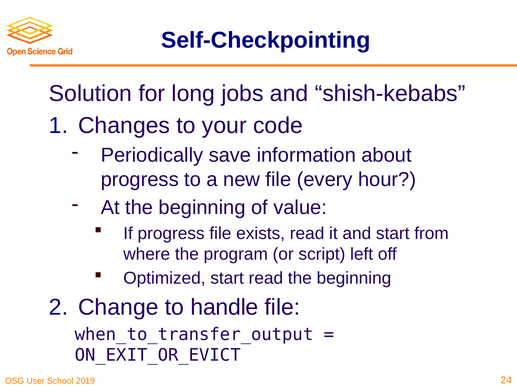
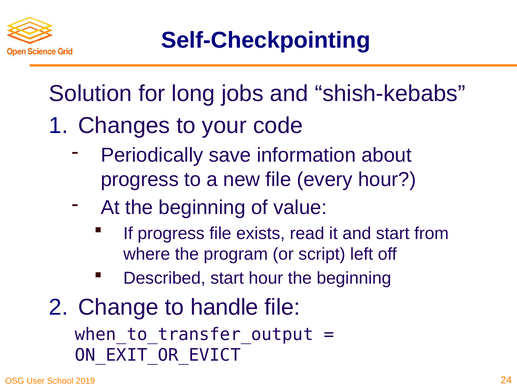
Optimized: Optimized -> Described (164, 278)
start read: read -> hour (266, 278)
